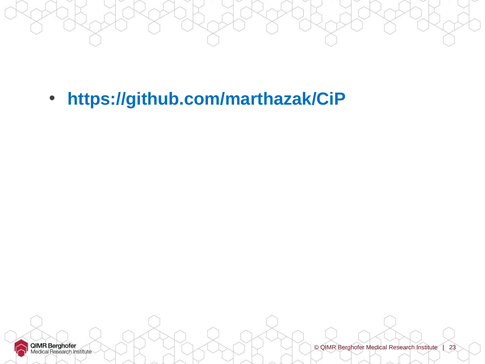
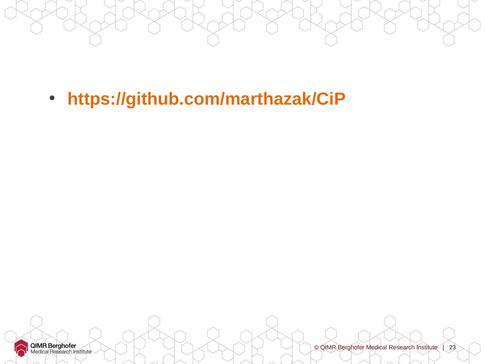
https://github.com/marthazak/CiP colour: blue -> orange (207, 99)
